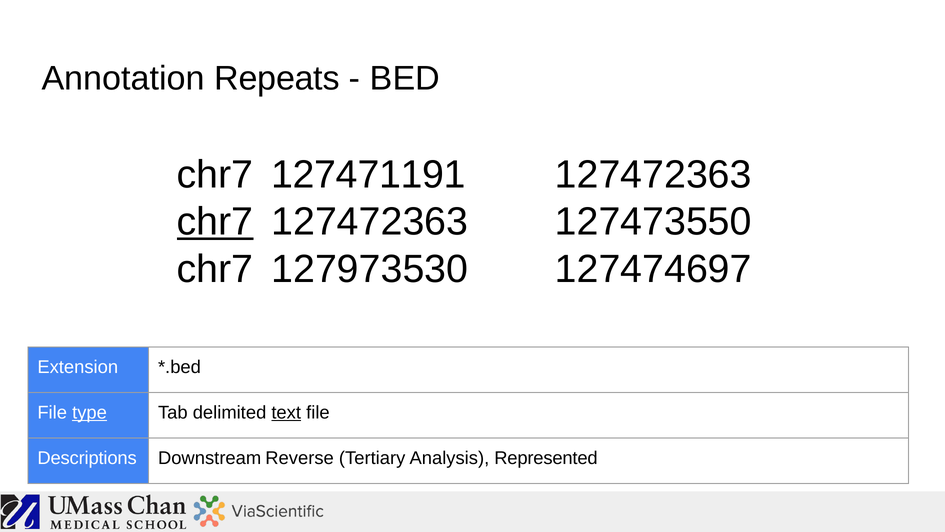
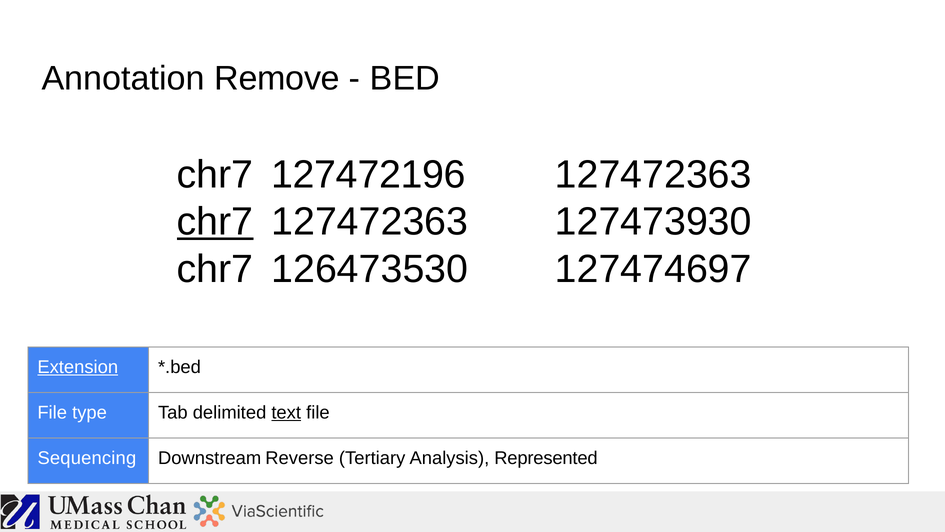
Repeats: Repeats -> Remove (277, 78)
127471191: 127471191 -> 127472196 (368, 174)
127473550: 127473550 -> 127473930 (653, 222)
127973530: 127973530 -> 126473530 (370, 269)
Extension underline: none -> present (78, 367)
type underline: present -> none (90, 412)
Descriptions: Descriptions -> Sequencing (87, 458)
